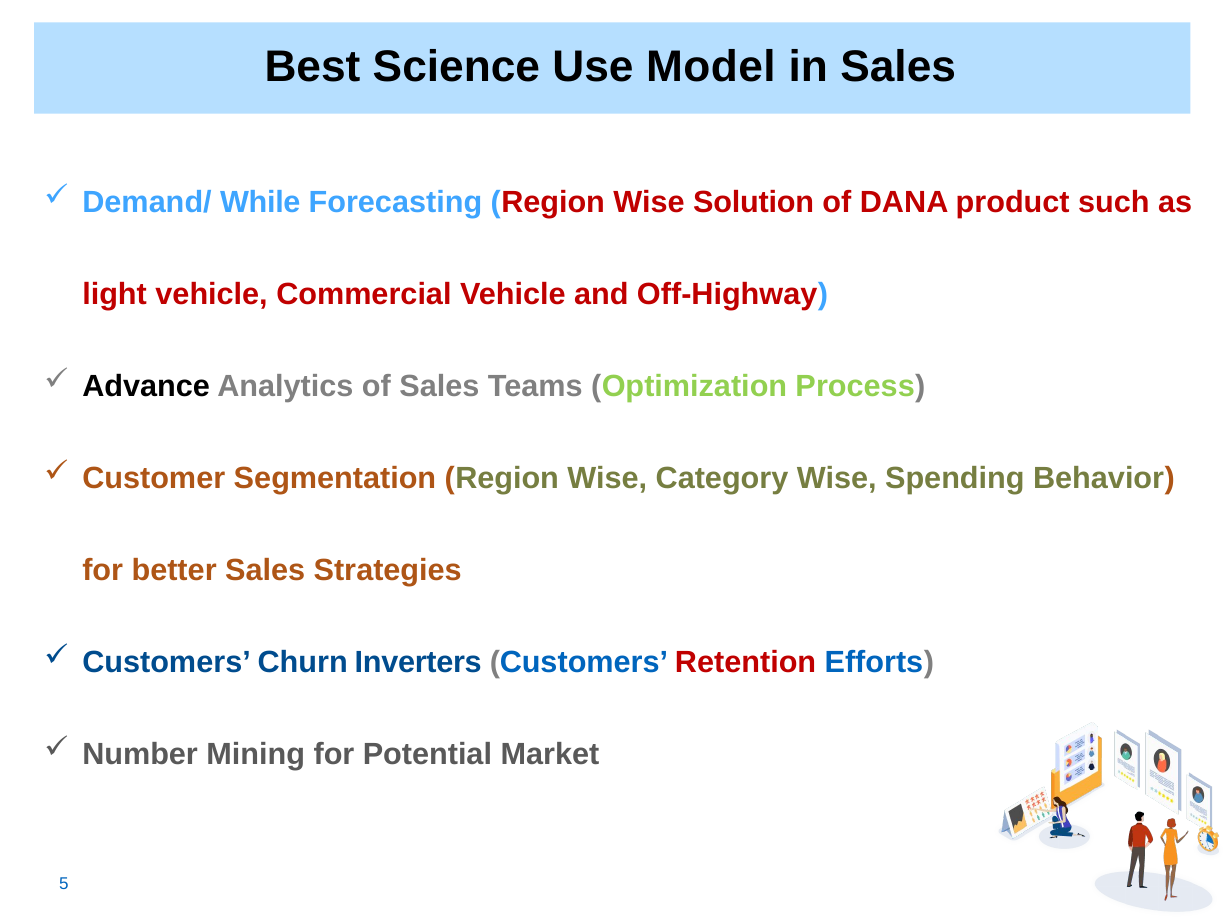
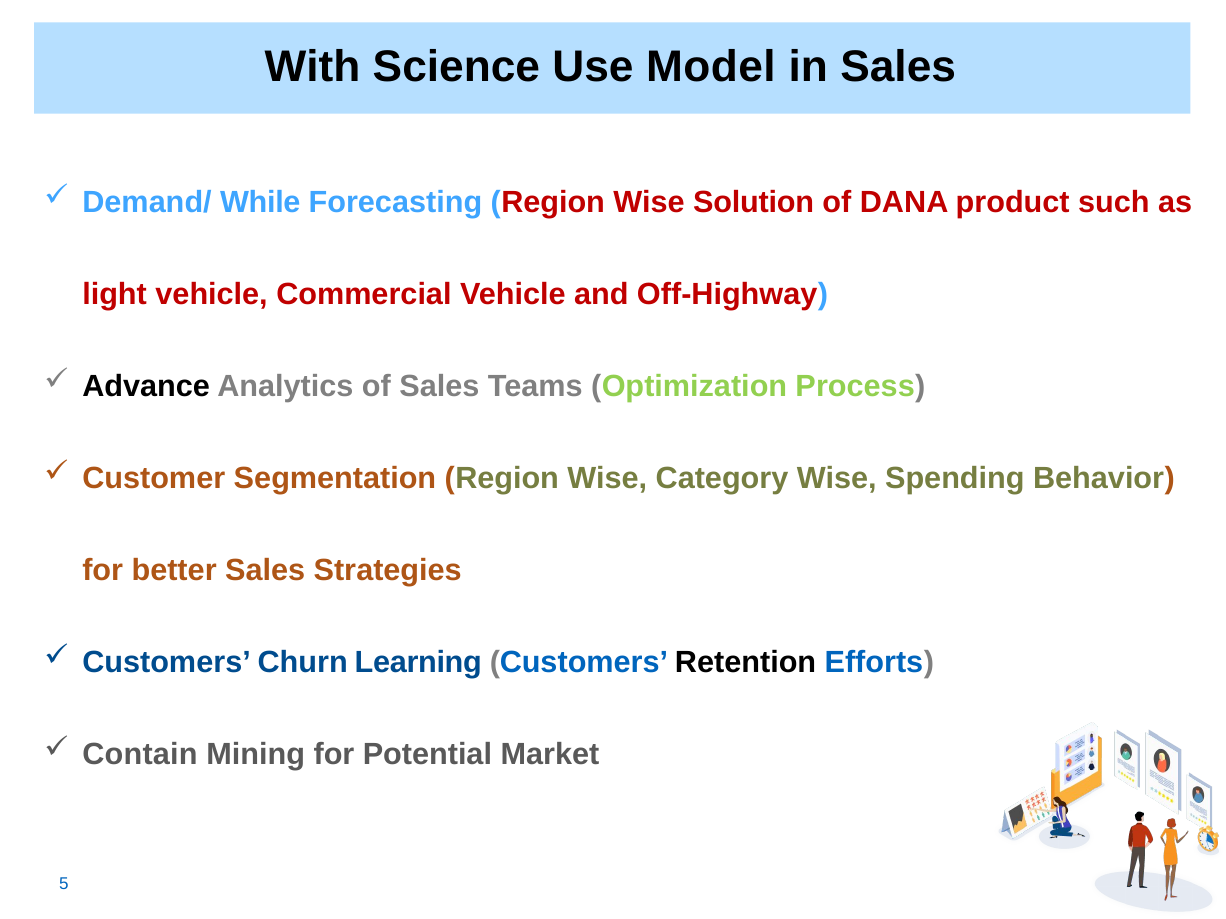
Best: Best -> With (312, 67)
Inverters: Inverters -> Learning (418, 662)
Retention colour: red -> black (746, 662)
Number: Number -> Contain (140, 754)
